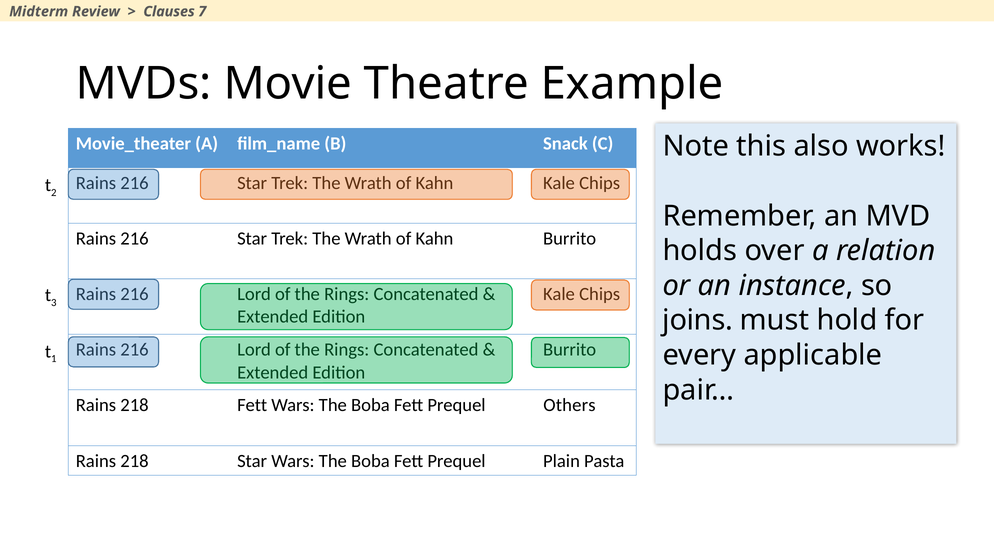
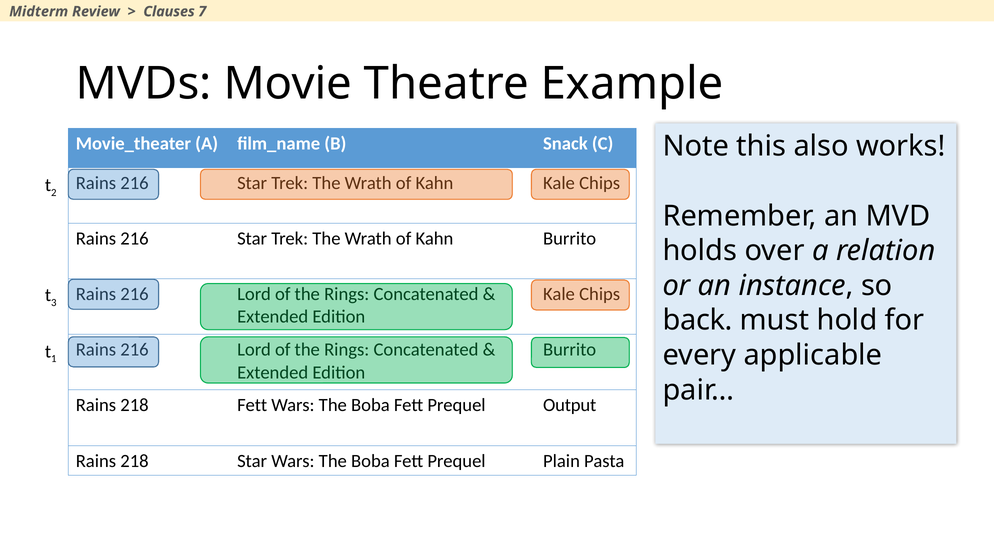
joins: joins -> back (698, 320)
Others: Others -> Output (570, 405)
